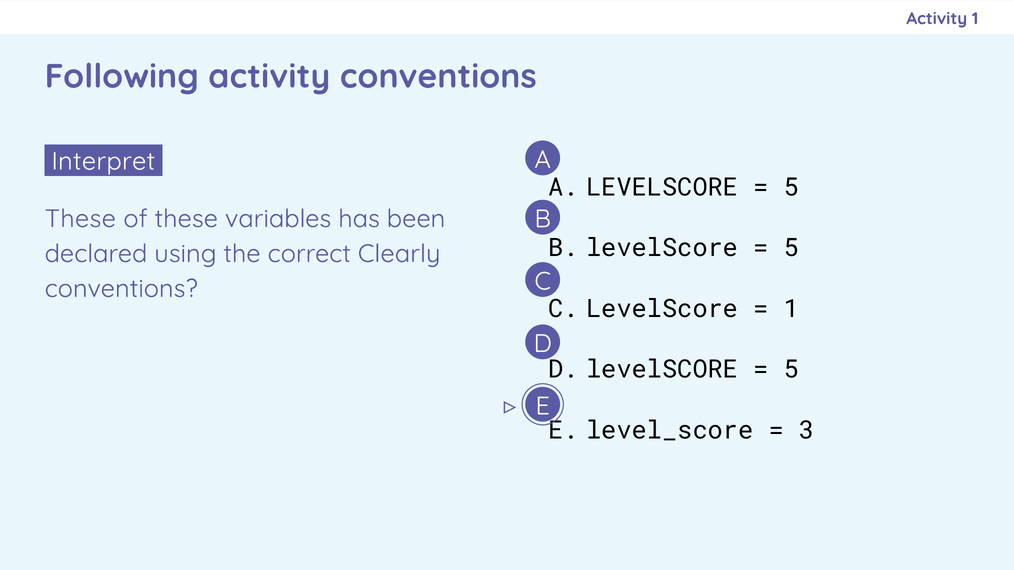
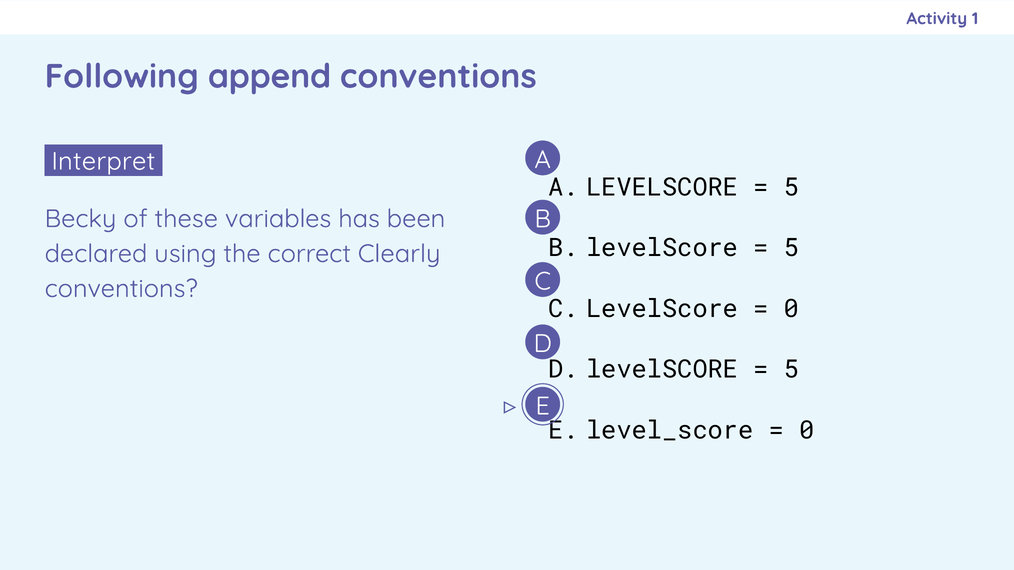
Following activity: activity -> append (269, 77)
These: These -> Becky (80, 219)
1: 1 -> 0 (791, 309)
3: 3 -> 0 (807, 431)
